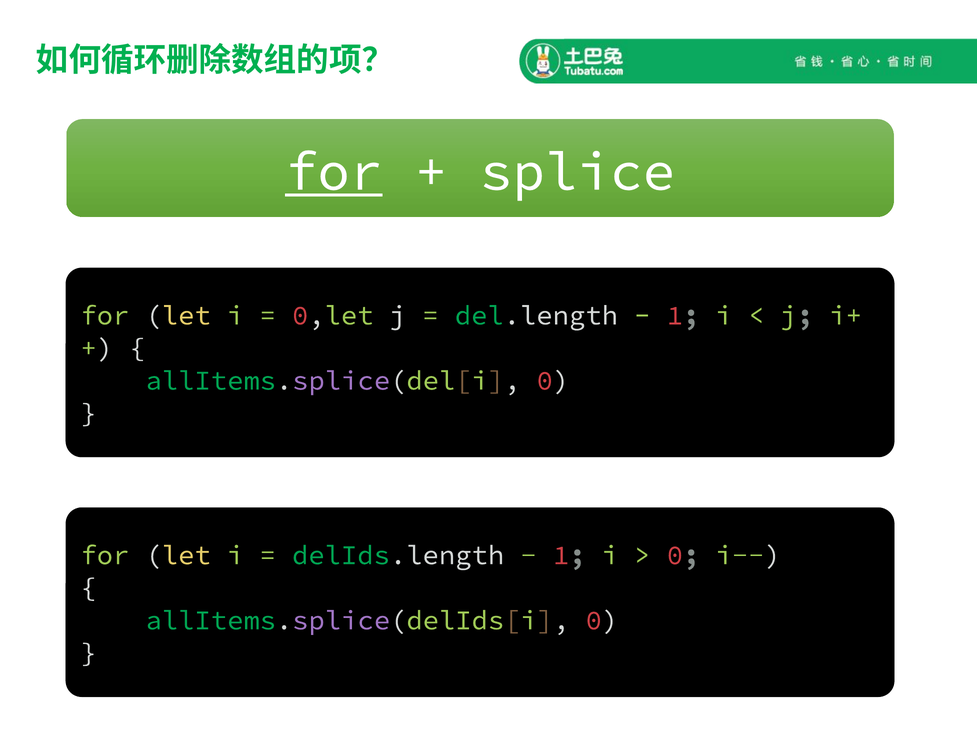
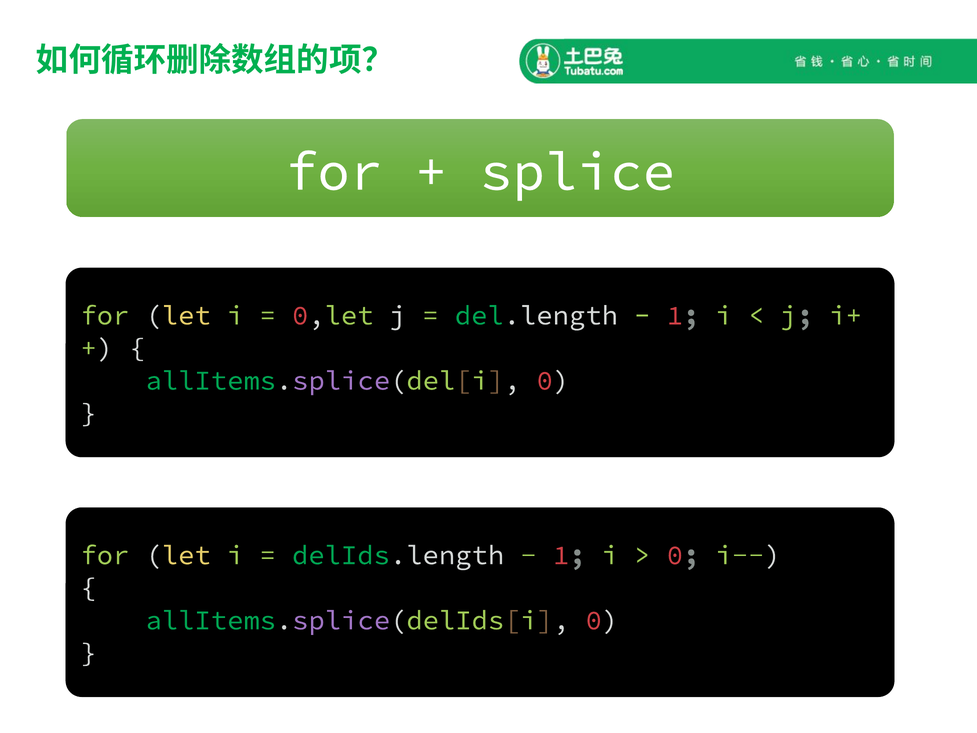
for underline: present -> none (334, 172)
